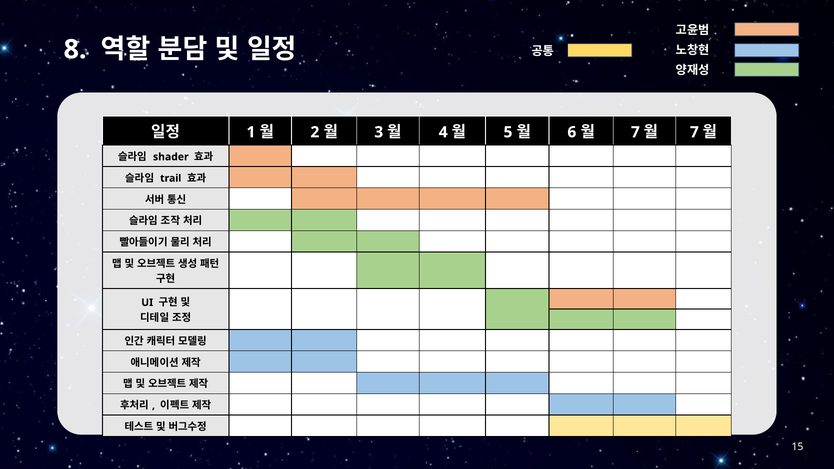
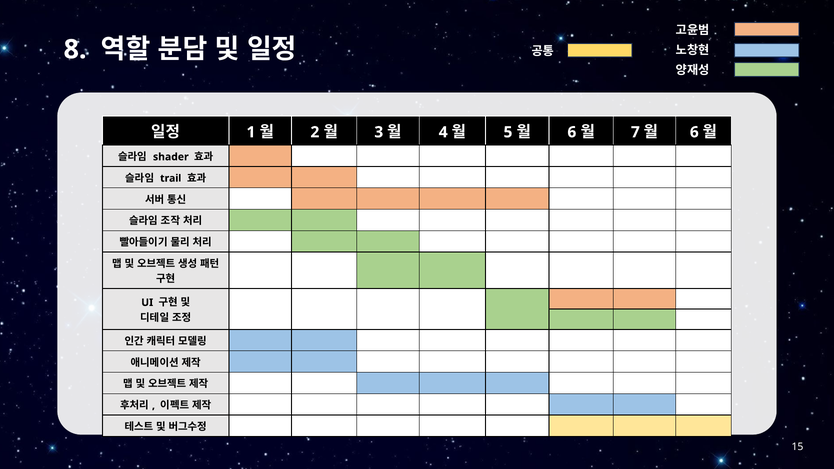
7: 7 -> 6 (694, 132)
